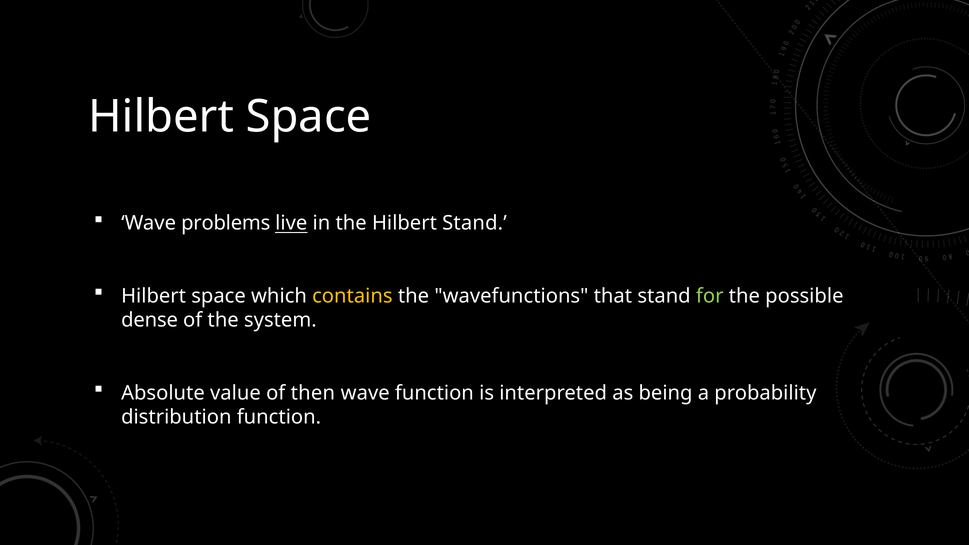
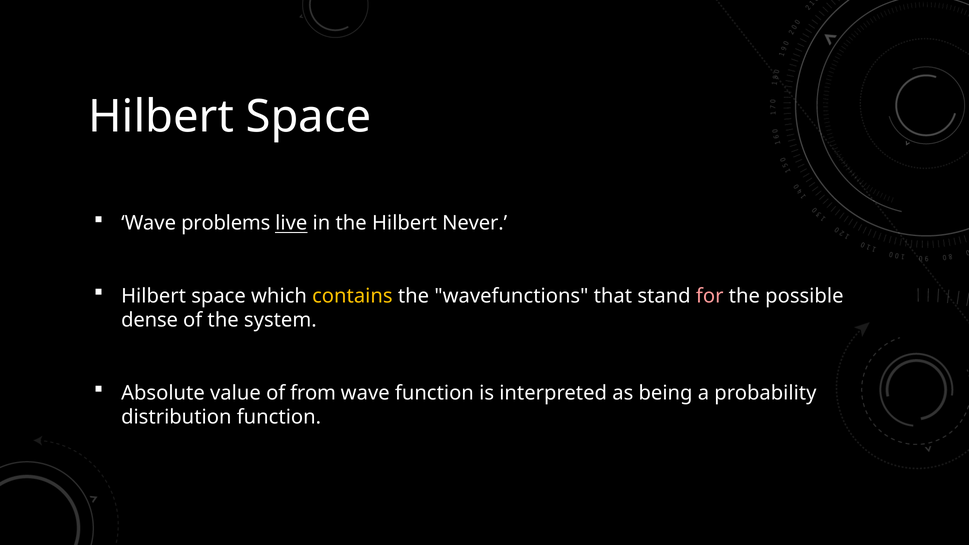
Hilbert Stand: Stand -> Never (475, 223)
for colour: light green -> pink (710, 296)
then: then -> from (313, 393)
